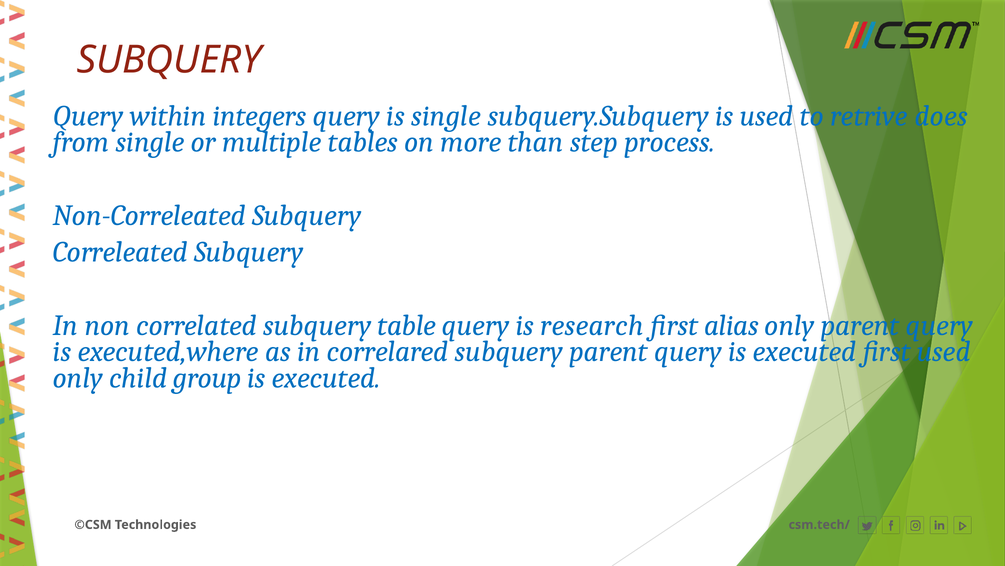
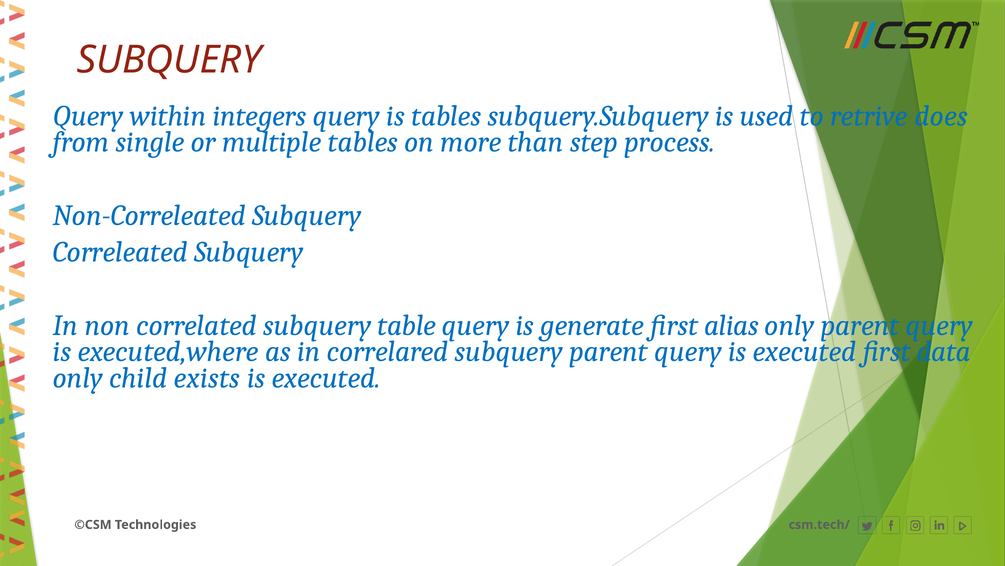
is single: single -> tables (446, 116)
research: research -> generate (592, 325)
first used: used -> data (944, 351)
group: group -> exists (207, 377)
